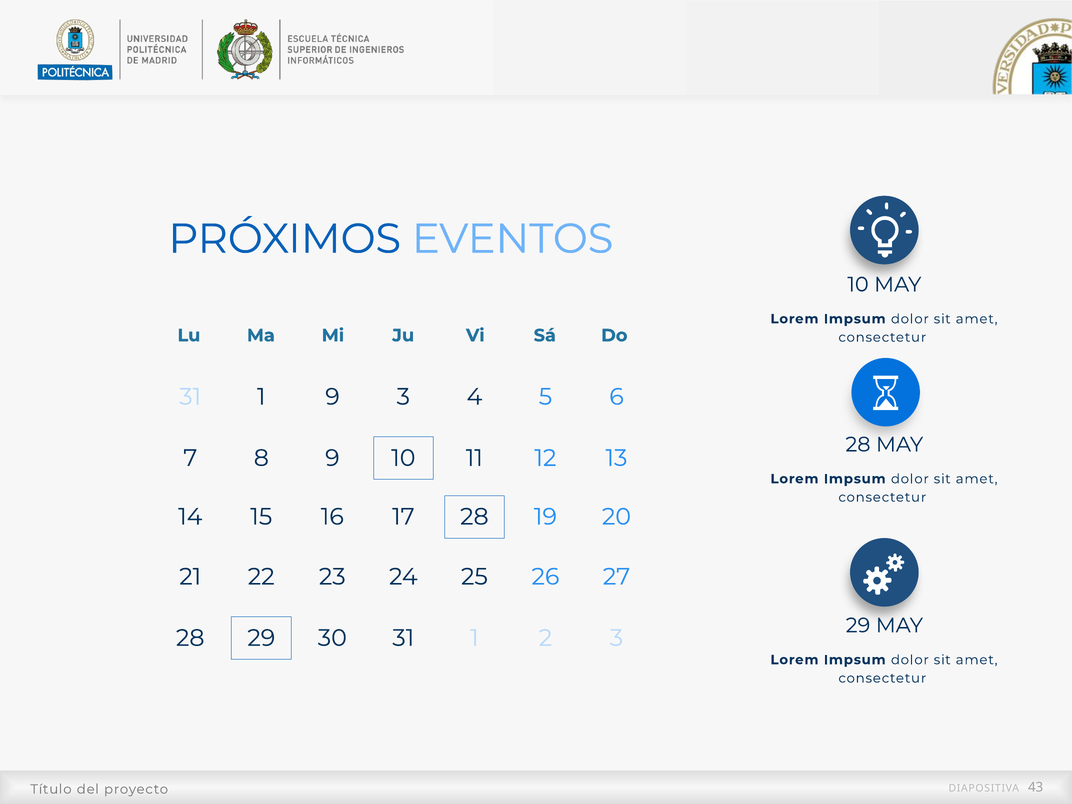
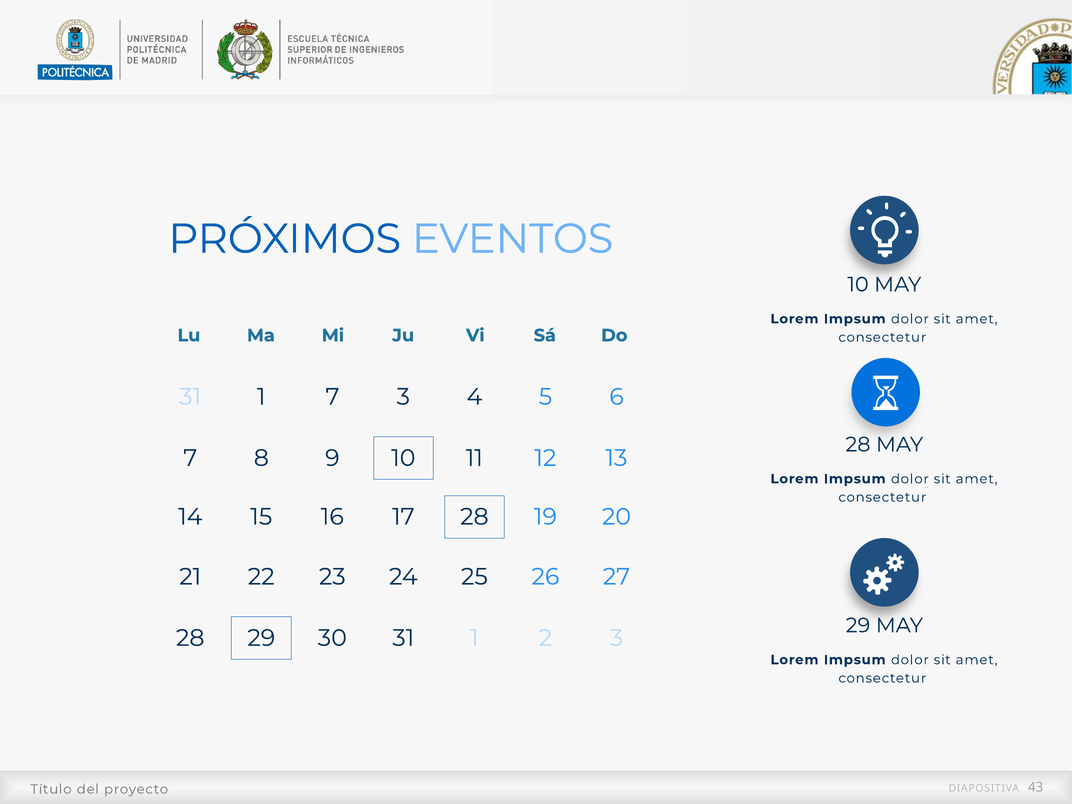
1 9: 9 -> 7 (332, 397)
